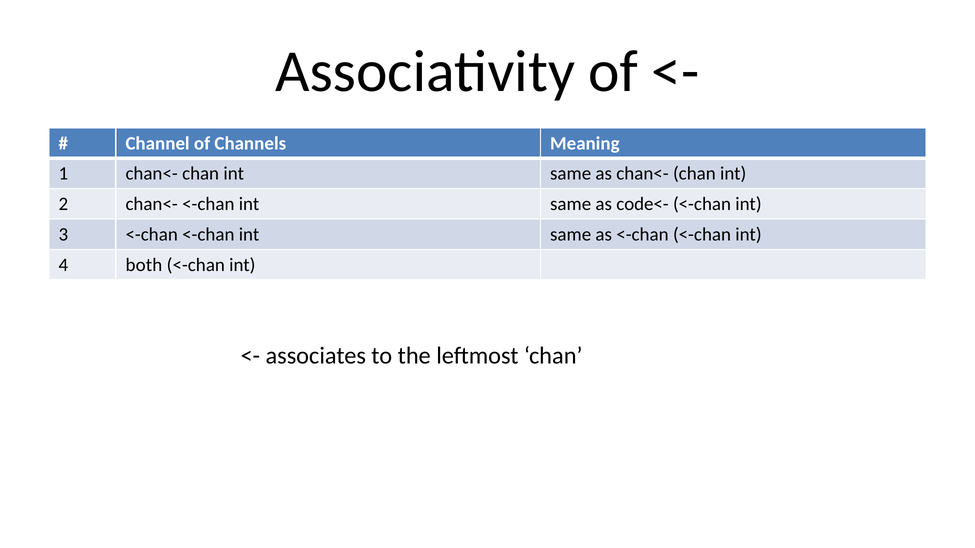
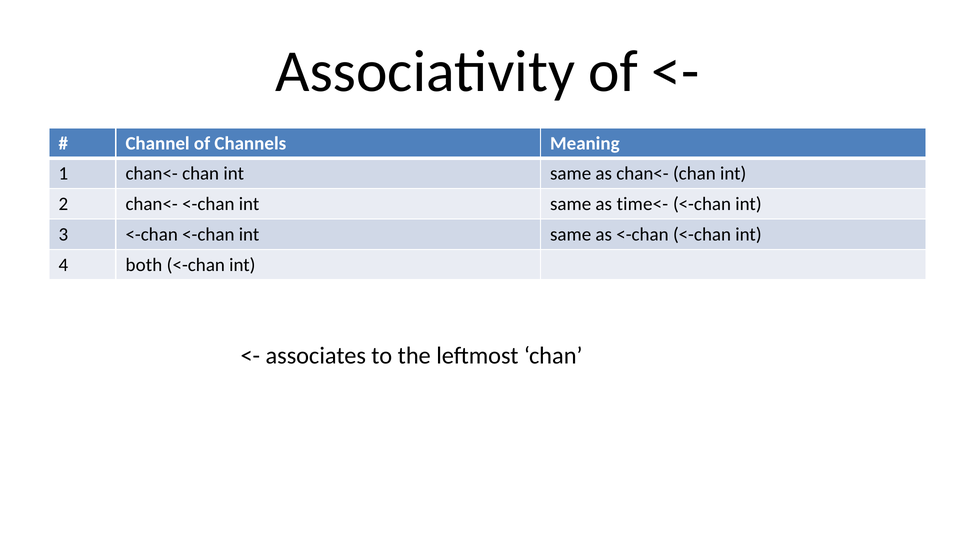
code<-: code<- -> time<- (642, 204)
